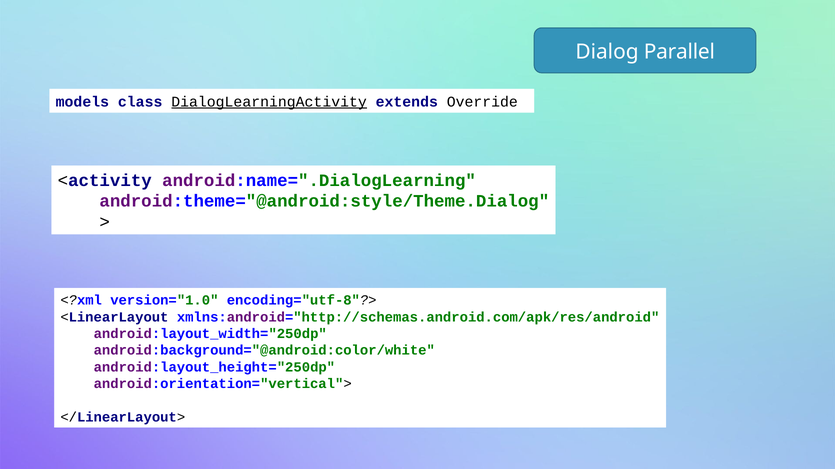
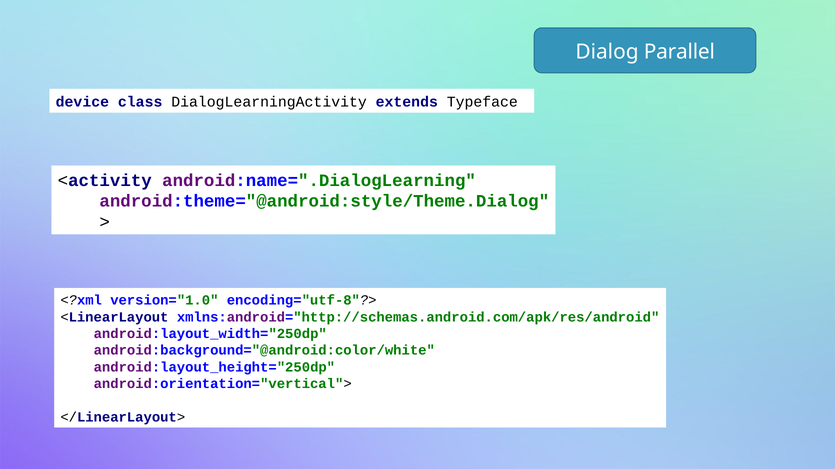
models: models -> device (82, 102)
DialogLearningActivity underline: present -> none (269, 102)
Override: Override -> Typeface (482, 102)
